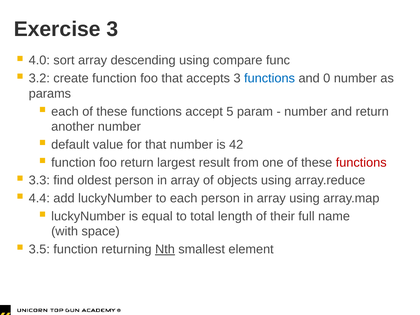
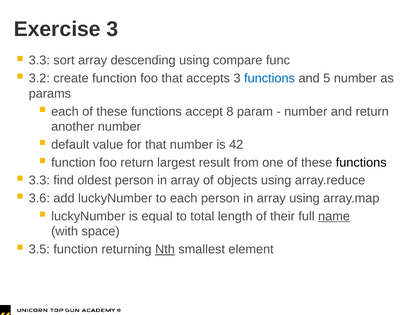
4.0: 4.0 -> 3.3 (39, 60)
0: 0 -> 5 (327, 78)
5: 5 -> 8 (230, 112)
functions colour: red -> black (361, 163)
4.4: 4.4 -> 3.6 (39, 198)
name underline: none -> present (334, 216)
